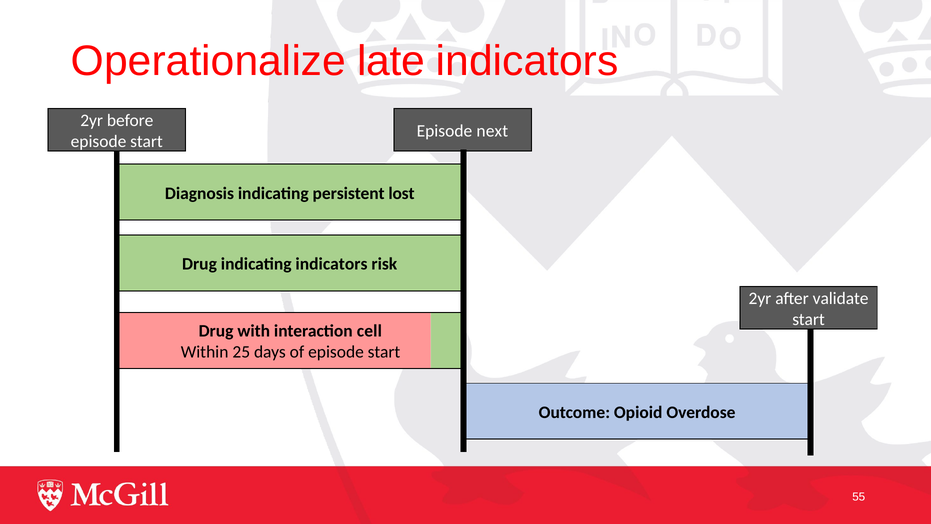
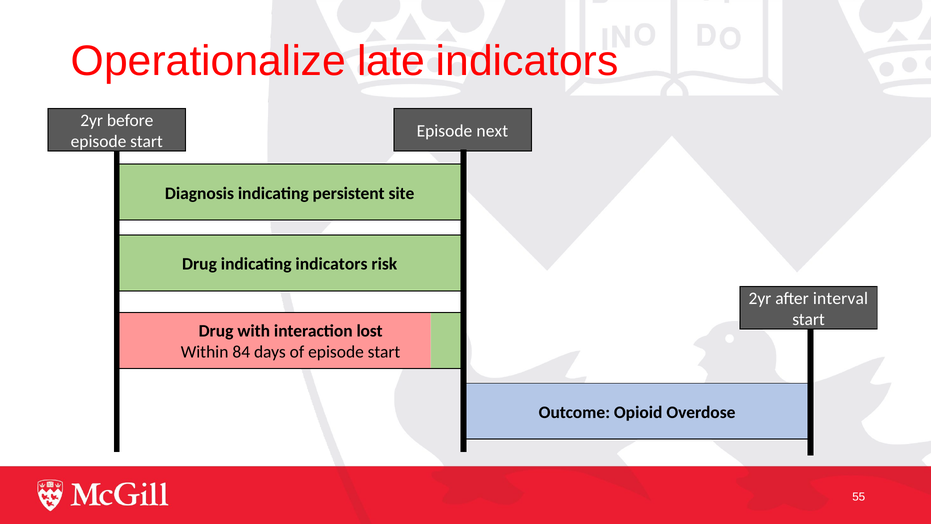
lost: lost -> site (401, 193)
validate: validate -> interval (840, 298)
cell: cell -> lost (370, 331)
25: 25 -> 84 (241, 352)
